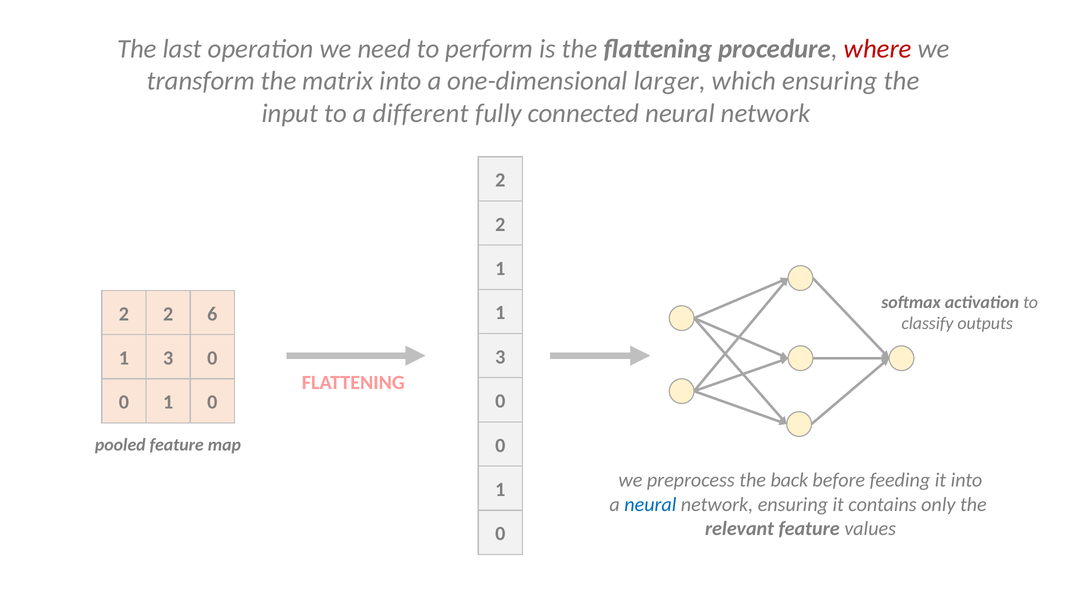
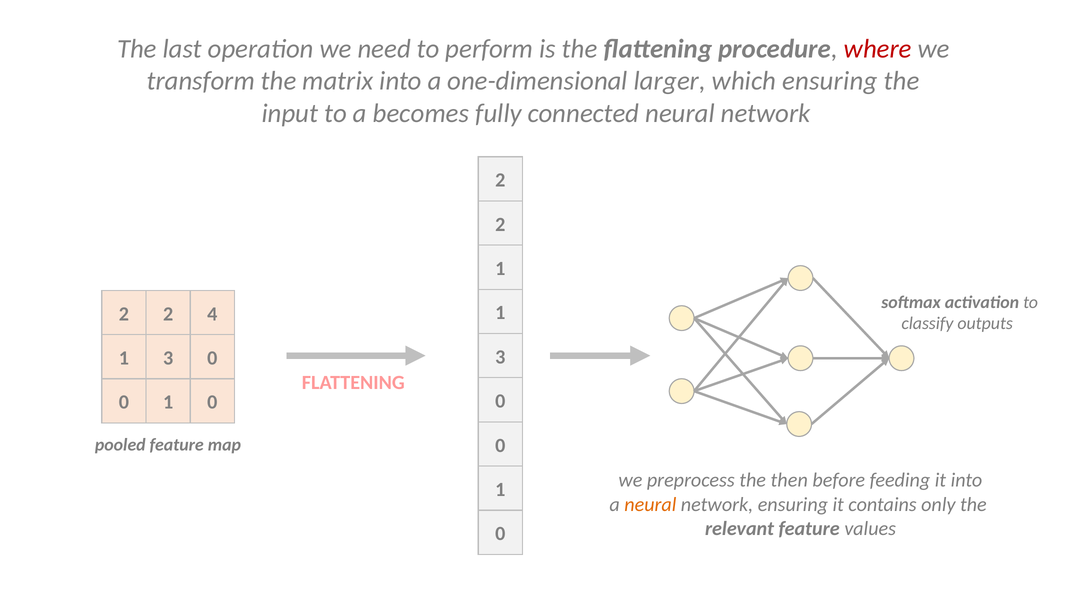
different: different -> becomes (421, 113)
6: 6 -> 4 (212, 314)
back: back -> then (789, 481)
neural colour: blue -> orange (650, 505)
